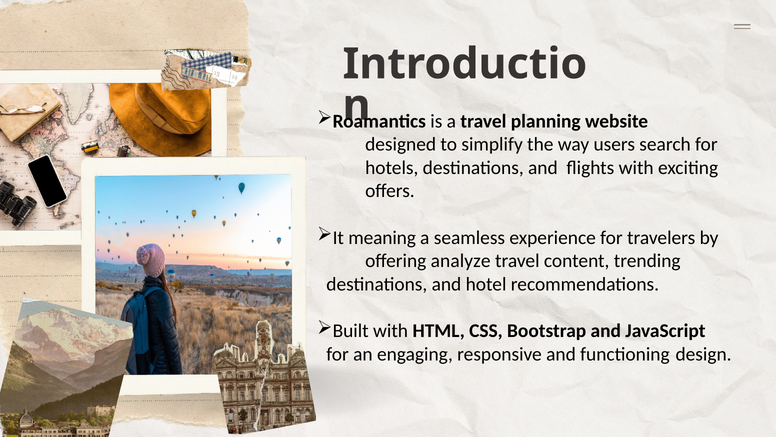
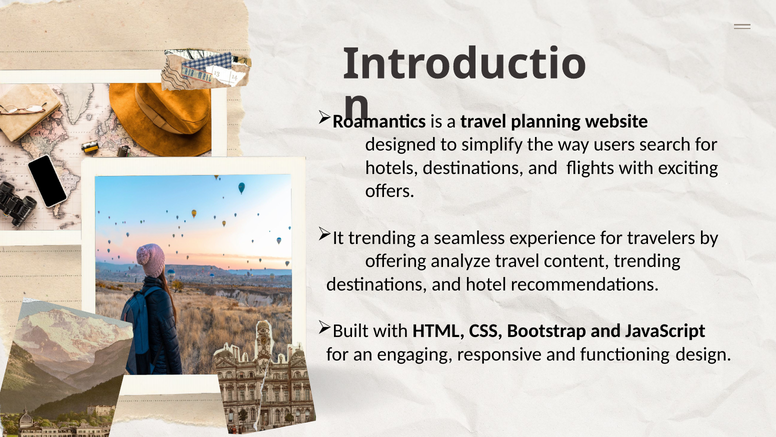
It meaning: meaning -> trending (382, 237)
